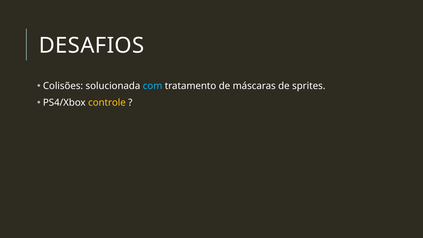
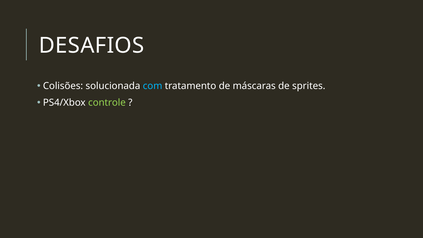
controle colour: yellow -> light green (107, 103)
